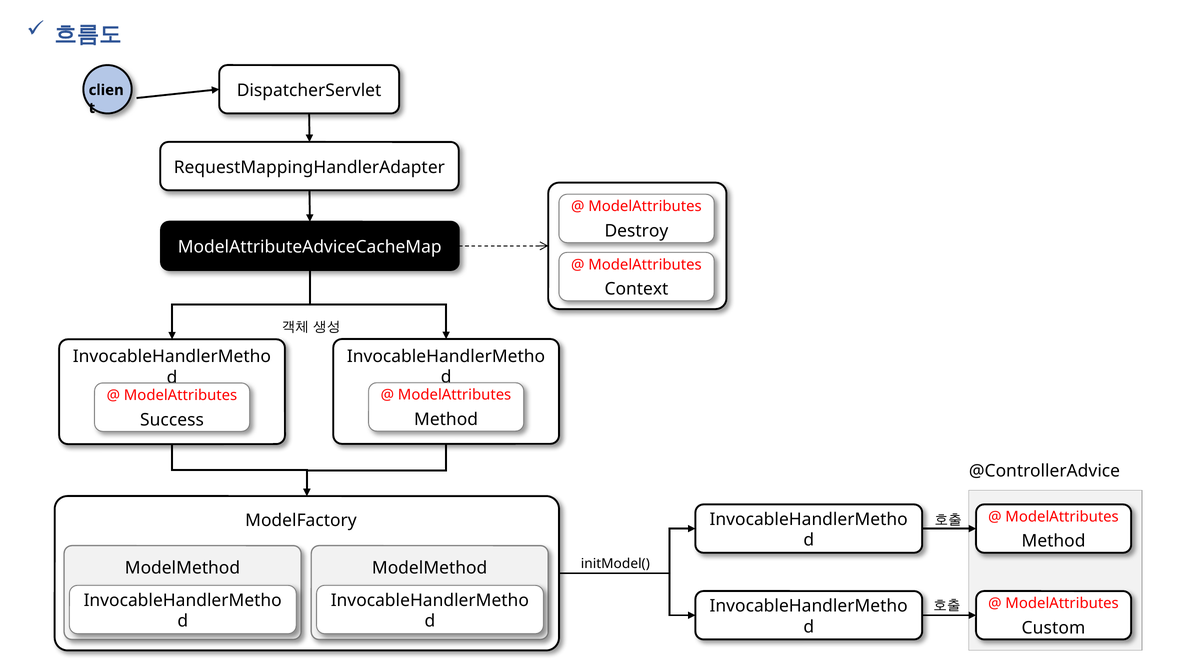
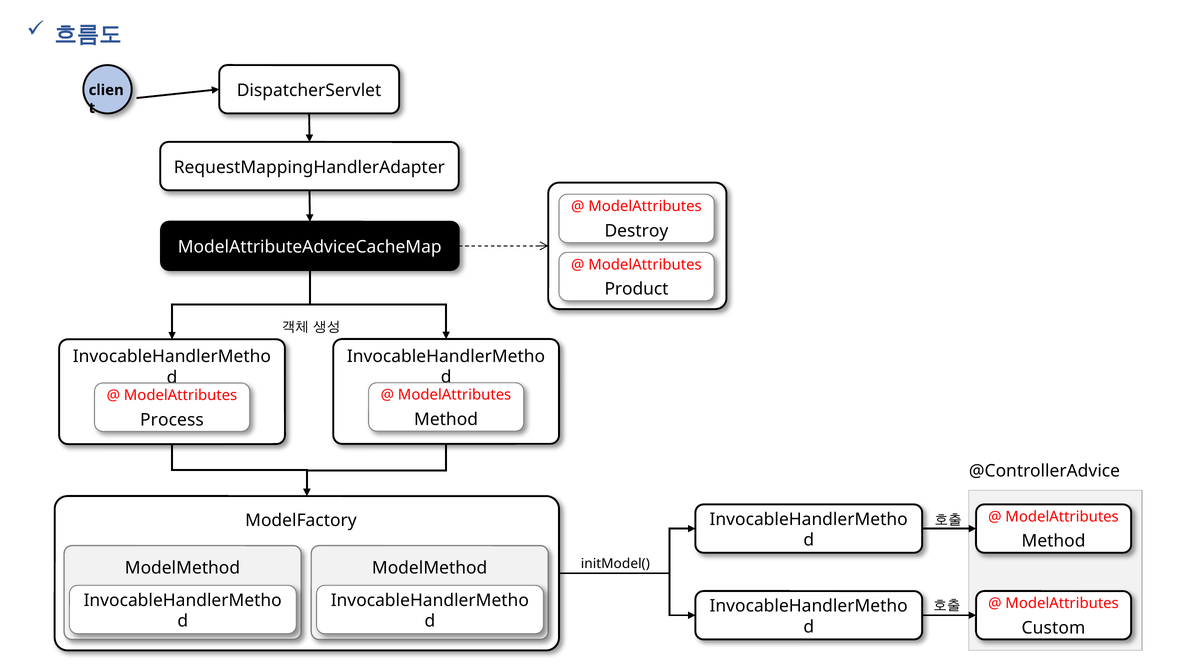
Context: Context -> Product (636, 289)
Success: Success -> Process (172, 420)
